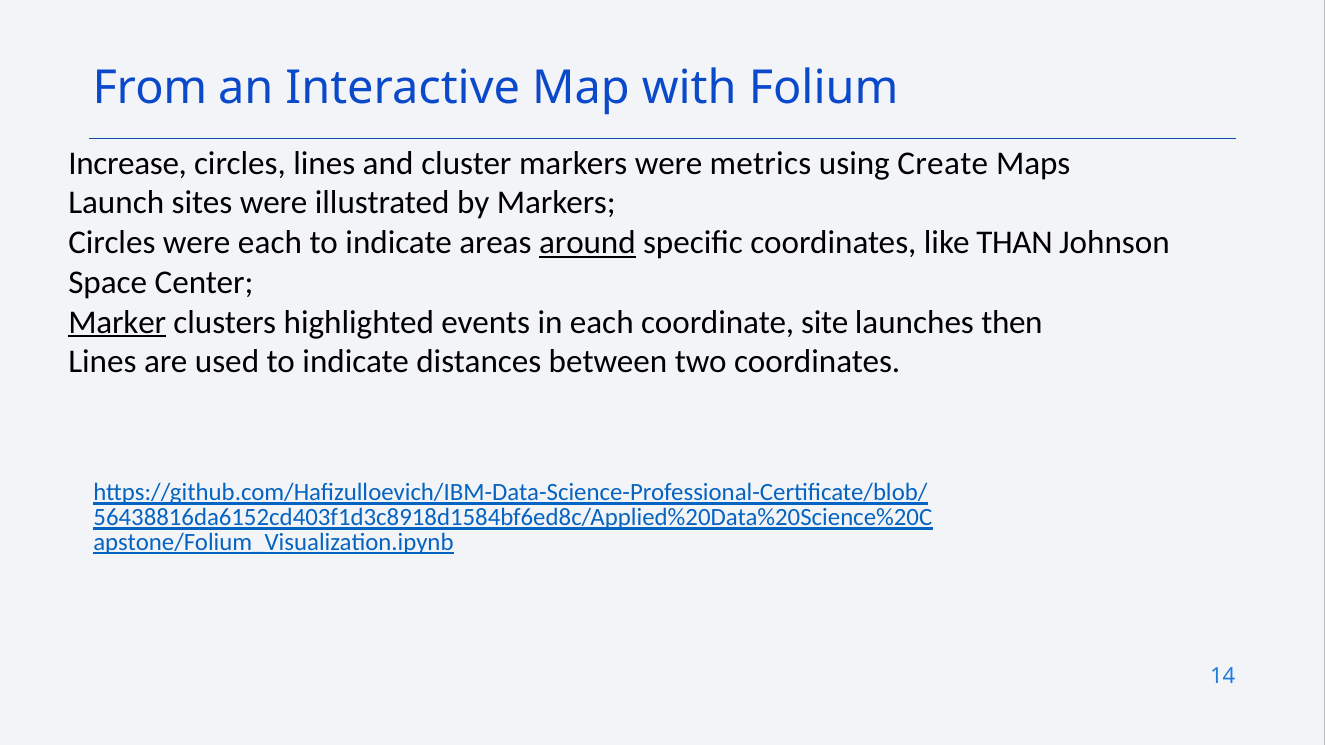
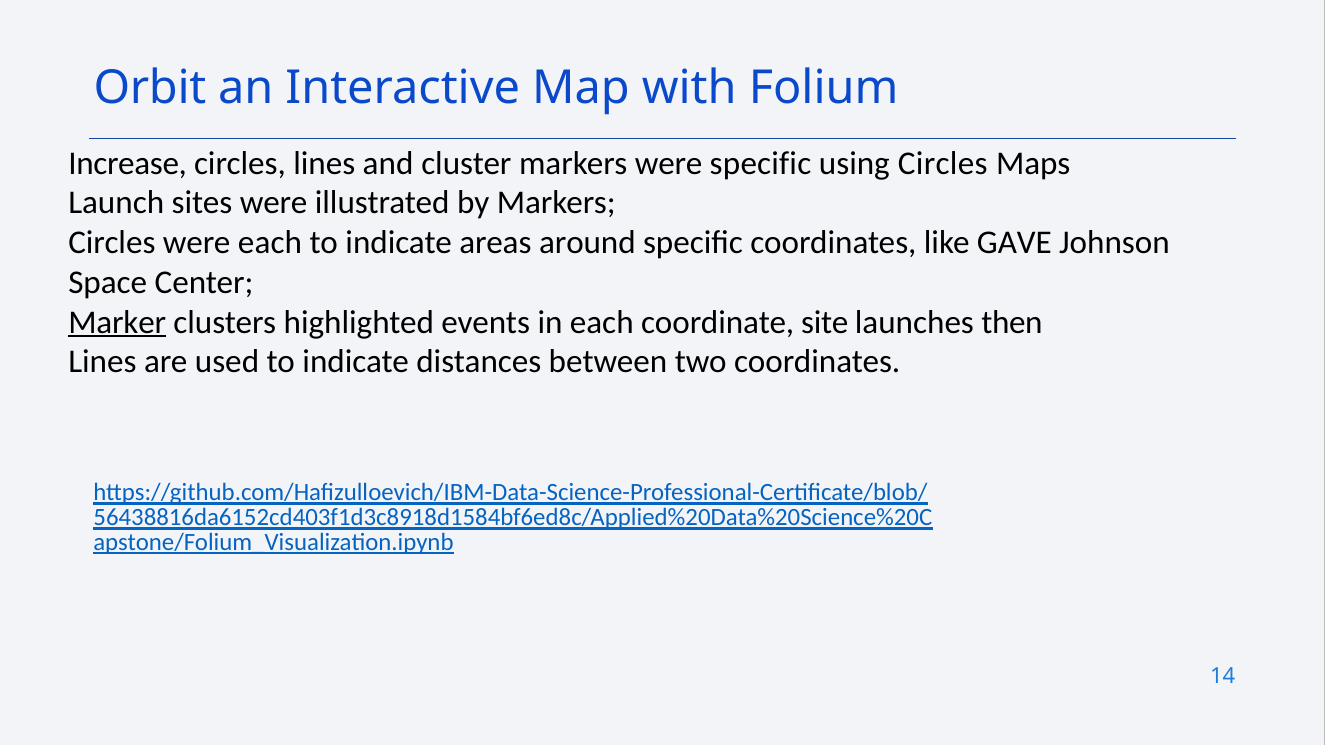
From: From -> Orbit (150, 89)
were metrics: metrics -> specific (761, 163)
using Create: Create -> Circles (943, 163)
around underline: present -> none (587, 243)
THAN: THAN -> GAVE (1014, 243)
